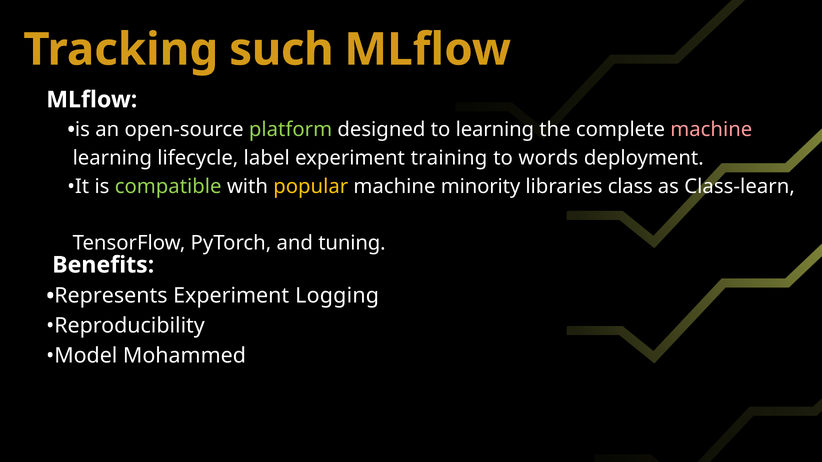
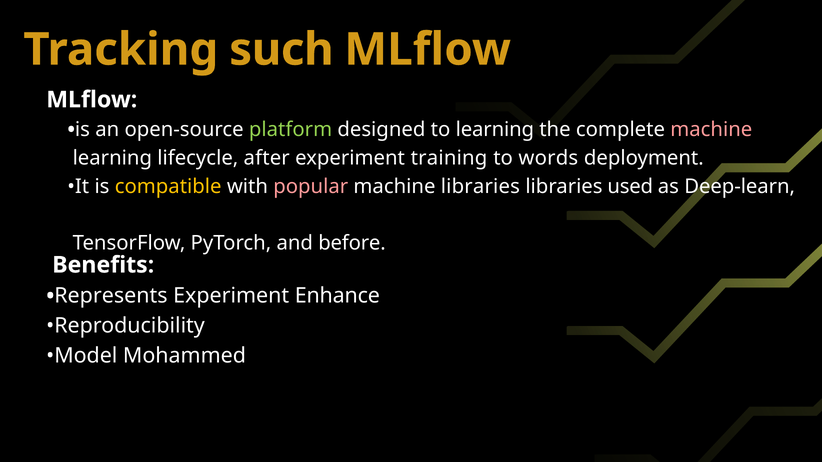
label: label -> after (267, 158)
compatible colour: light green -> yellow (168, 187)
popular colour: yellow -> pink (311, 187)
machine minority: minority -> libraries (480, 187)
class: class -> used (630, 187)
Class-learn: Class-learn -> Deep-learn (740, 187)
tuning: tuning -> before (352, 243)
Logging: Logging -> Enhance (337, 296)
